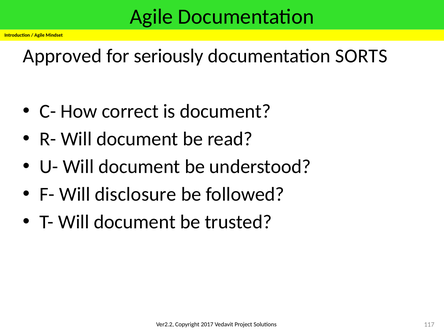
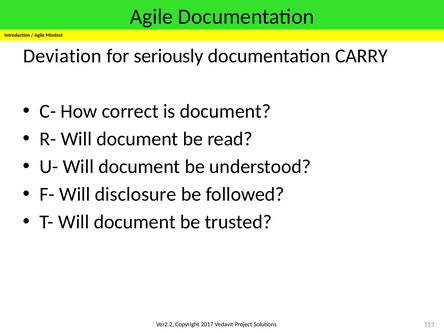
Approved: Approved -> Deviation (62, 56)
SORTS: SORTS -> CARRY (361, 56)
